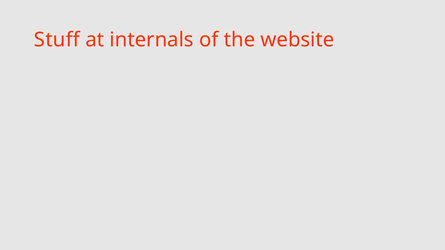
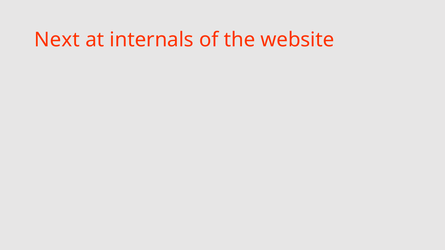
Stuff: Stuff -> Next (57, 40)
